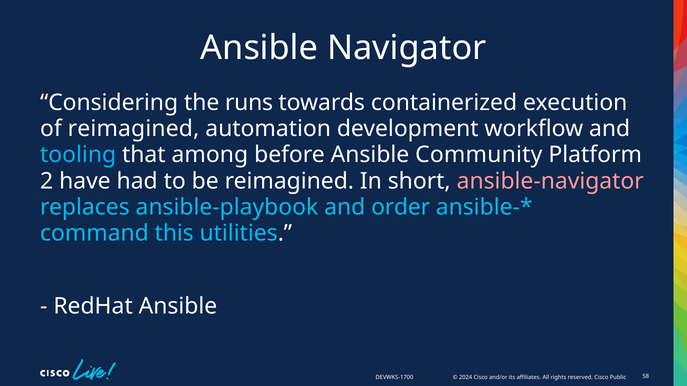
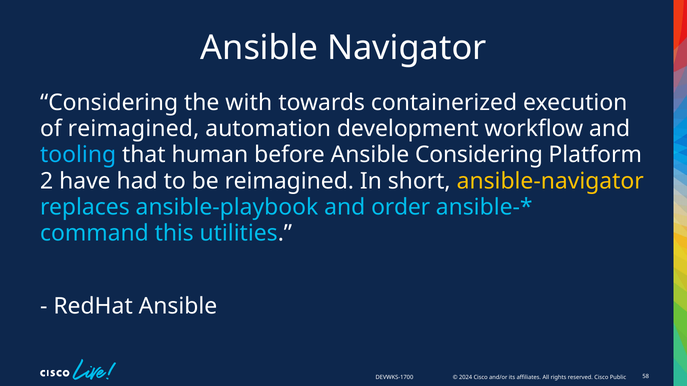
runs: runs -> with (249, 103)
among: among -> human (210, 155)
Ansible Community: Community -> Considering (479, 155)
ansible-navigator colour: pink -> yellow (550, 181)
